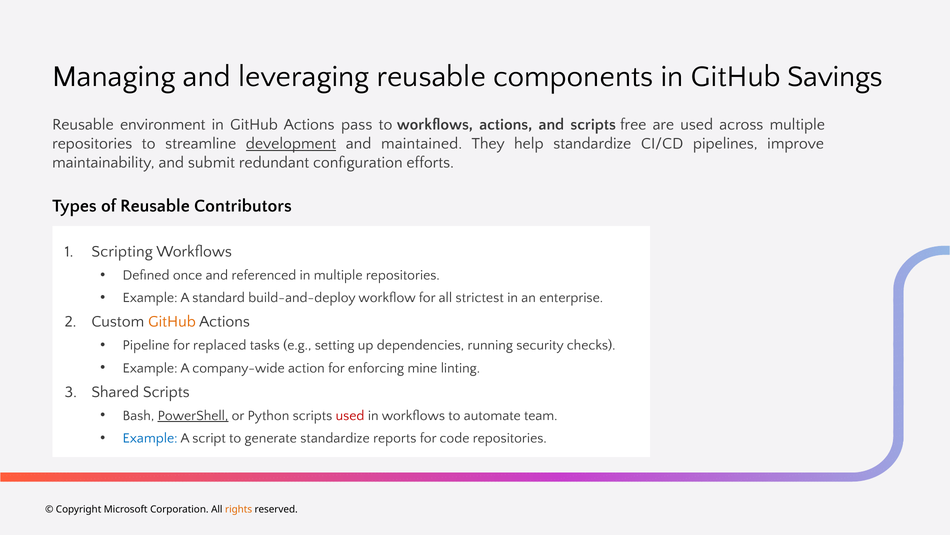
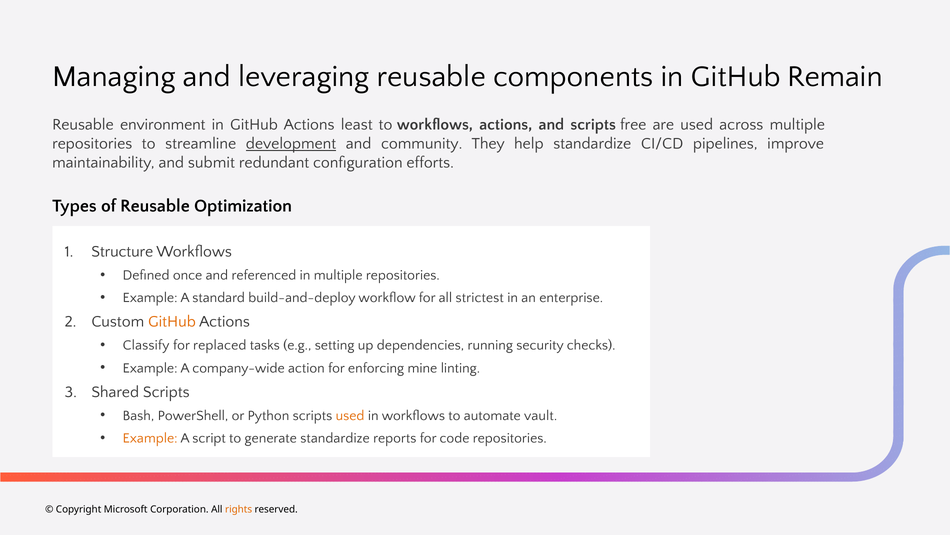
Savings: Savings -> Remain (835, 76)
pass: pass -> least (357, 124)
maintained: maintained -> community (422, 143)
Contributors: Contributors -> Optimization (243, 205)
Scripting: Scripting -> Structure (122, 251)
Pipeline: Pipeline -> Classify (146, 345)
PowerShell underline: present -> none (193, 415)
used colour: red -> orange (350, 415)
team: team -> vault (541, 415)
Example colour: blue -> orange (150, 438)
